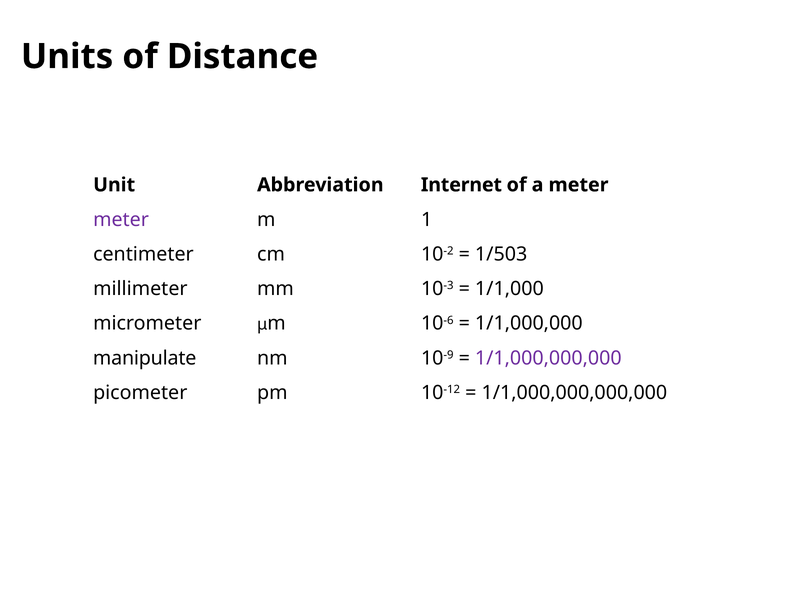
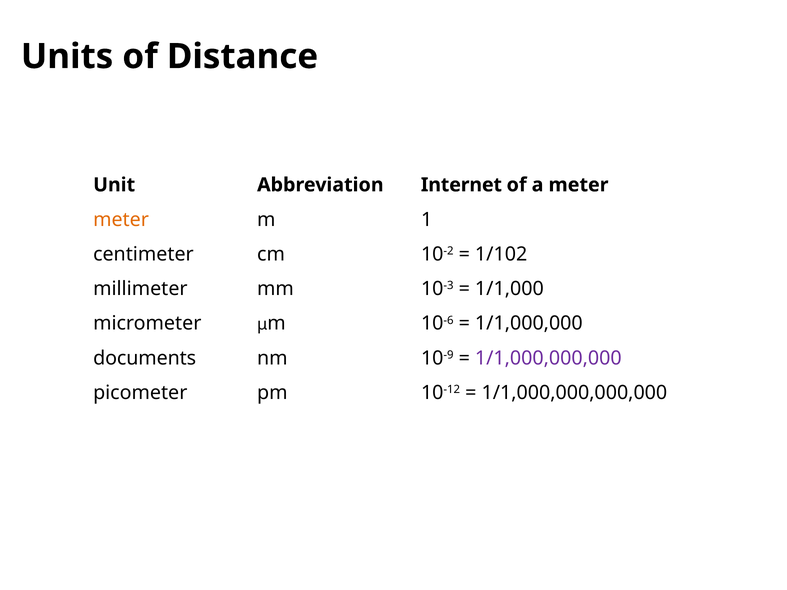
meter colour: purple -> orange (121, 220)
1/503: 1/503 -> 1/102 (501, 254)
manipulate: manipulate -> documents (145, 358)
